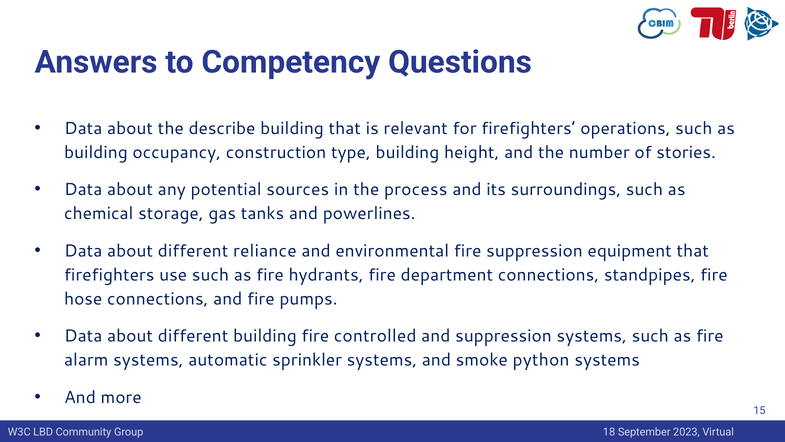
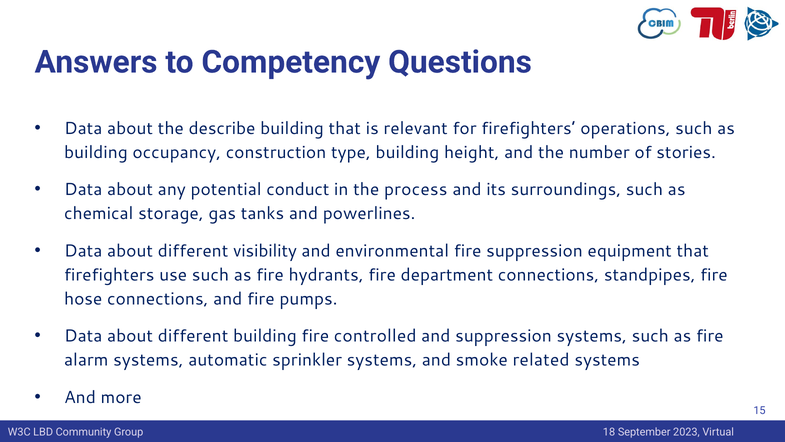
sources: sources -> conduct (298, 189)
reliance: reliance -> visibility (265, 251)
python: python -> related (541, 360)
